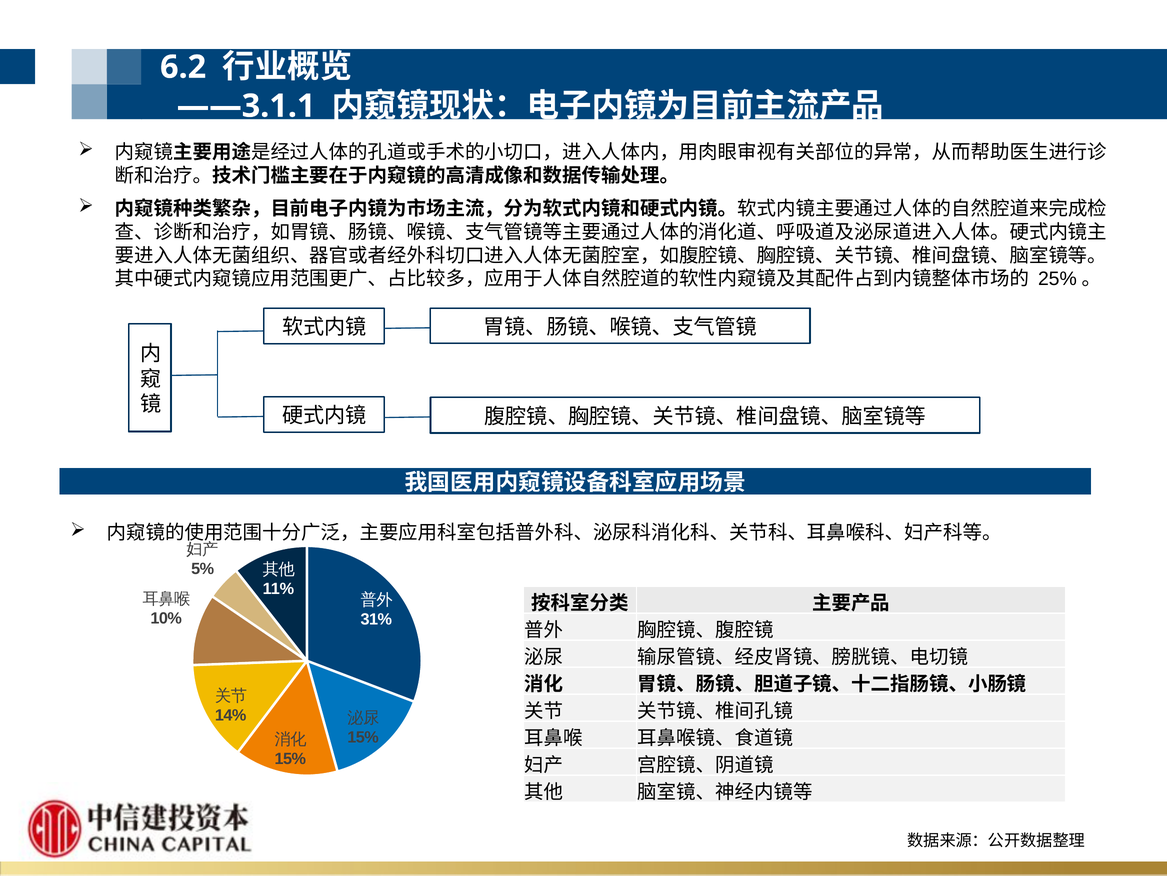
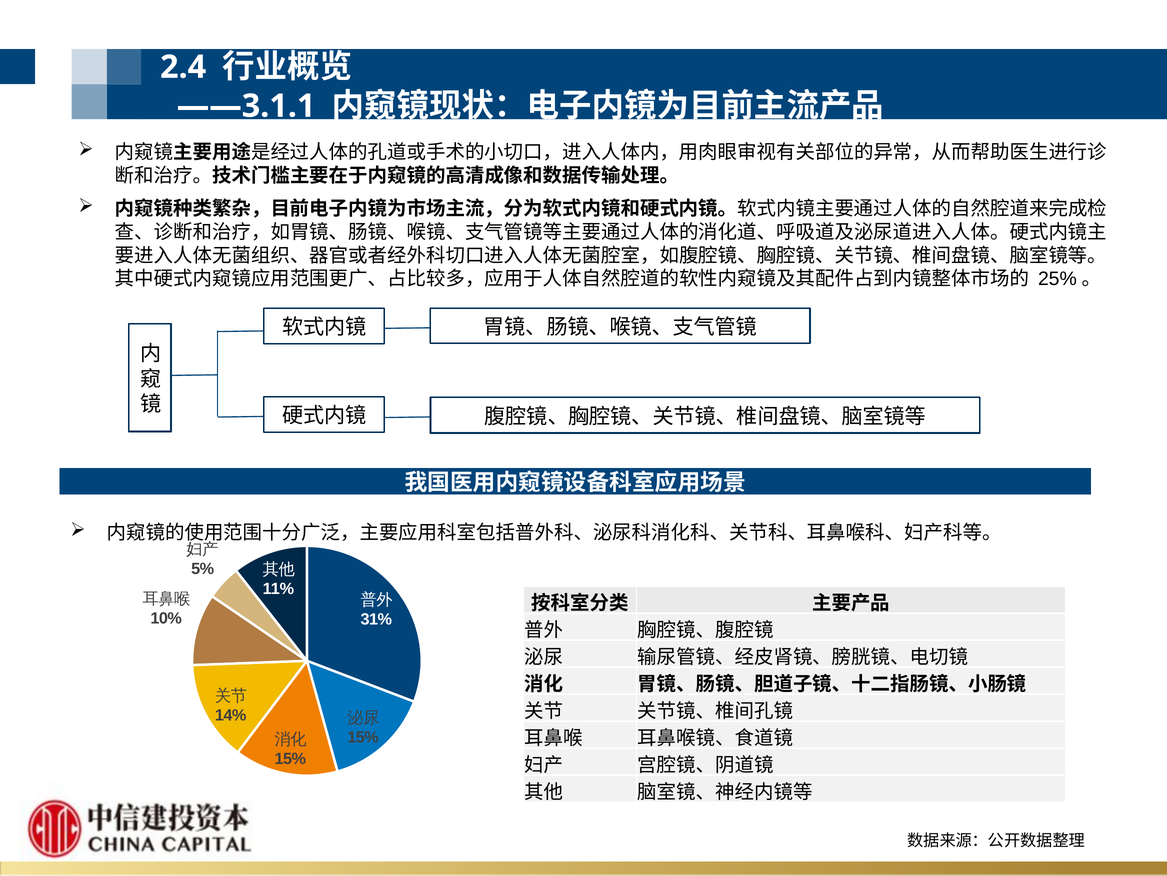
6.2: 6.2 -> 2.4 (183, 67)
